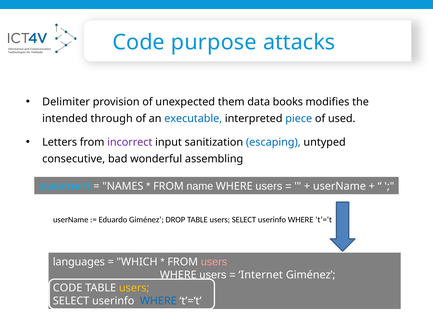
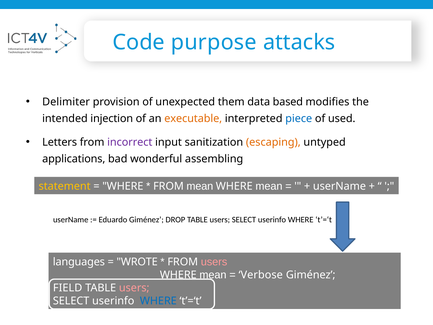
books: books -> based (288, 102)
through: through -> injection (112, 119)
executable colour: blue -> orange (193, 119)
escaping colour: blue -> orange (273, 142)
consecutive: consecutive -> applications (74, 159)
statement colour: light blue -> yellow (65, 186)
NAMES: NAMES -> WHERE (123, 186)
FROM name: name -> mean (200, 186)
users: users -> mean (269, 186)
WHICH: WHICH -> WROTE (137, 262)
users: users -> mean (213, 275)
Internet: Internet -> Verbose (261, 275)
CODE: CODE -> FIELD (68, 288)
users colour: yellow -> pink (134, 288)
